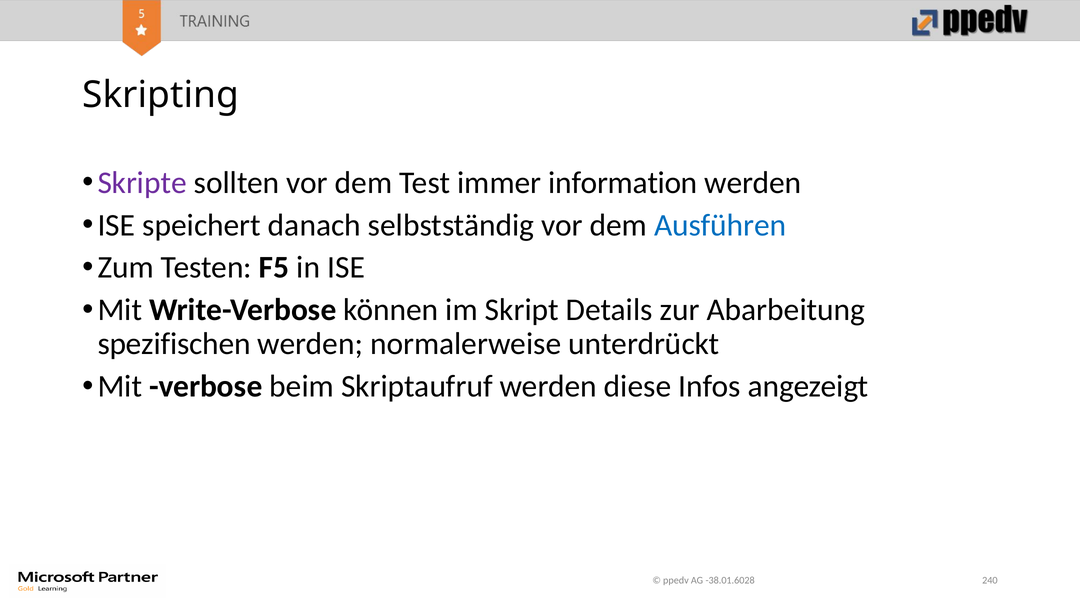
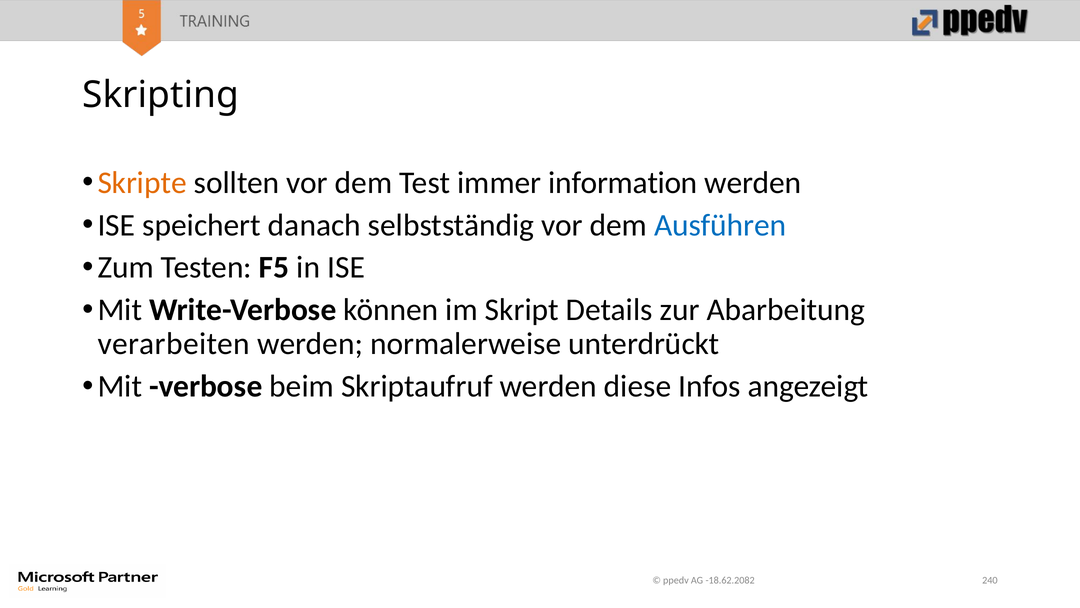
Skripte colour: purple -> orange (142, 183)
spezifischen: spezifischen -> verarbeiten (174, 344)
-38.01.6028: -38.01.6028 -> -18.62.2082 (730, 580)
